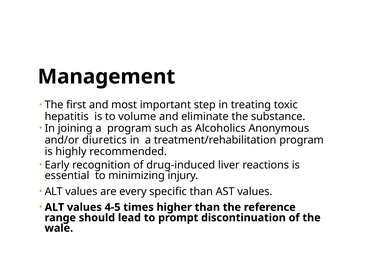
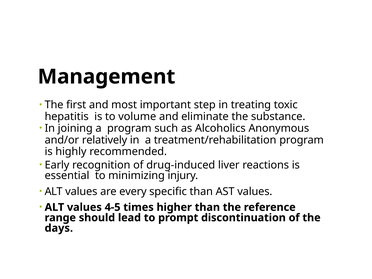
diuretics: diuretics -> relatively (105, 140)
wale: wale -> days (59, 228)
